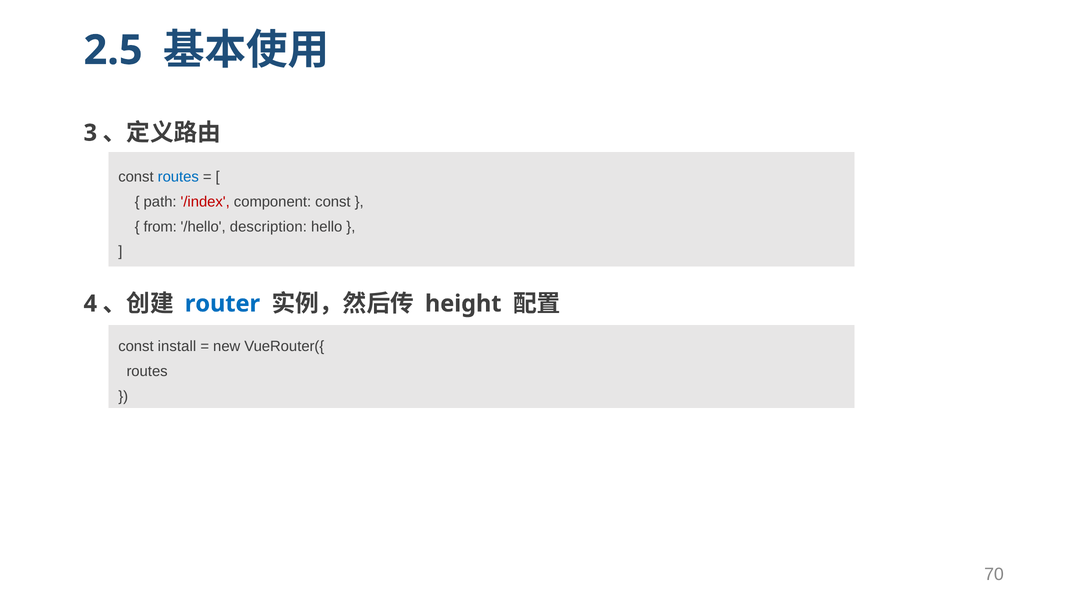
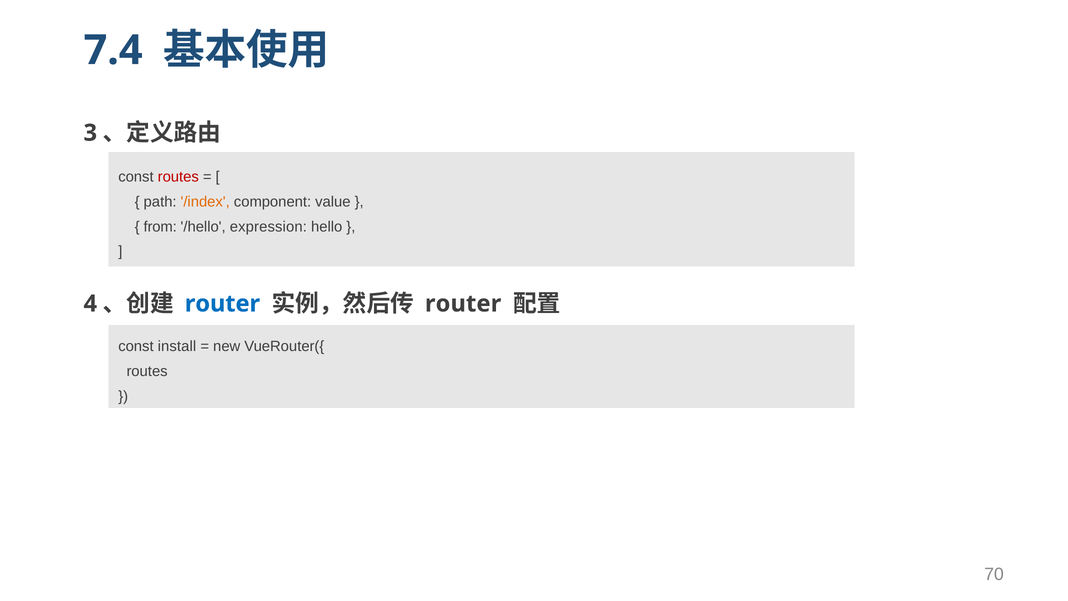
2.5: 2.5 -> 7.4 (113, 50)
routes colour: blue -> red (178, 177)
/index colour: red -> orange (205, 202)
component const: const -> value (333, 202)
description: description -> expression (268, 227)
height: height -> router (463, 304)
